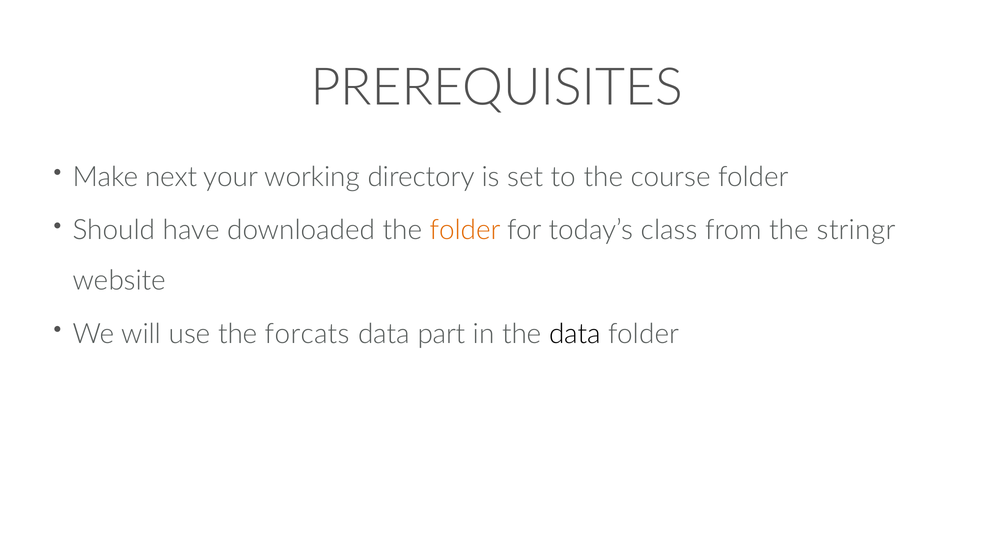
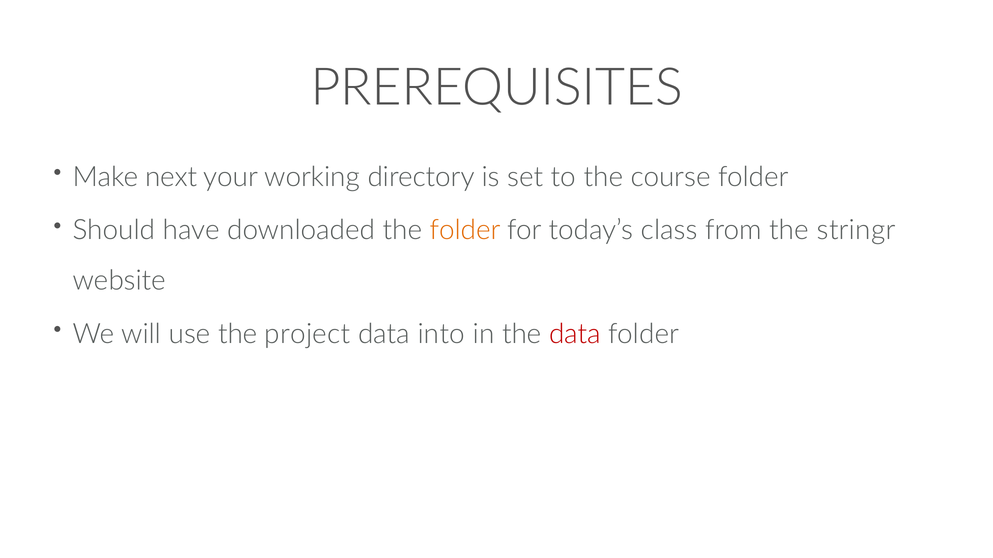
forcats: forcats -> project (307, 334)
part: part -> into (441, 334)
data colour: black -> red (575, 334)
